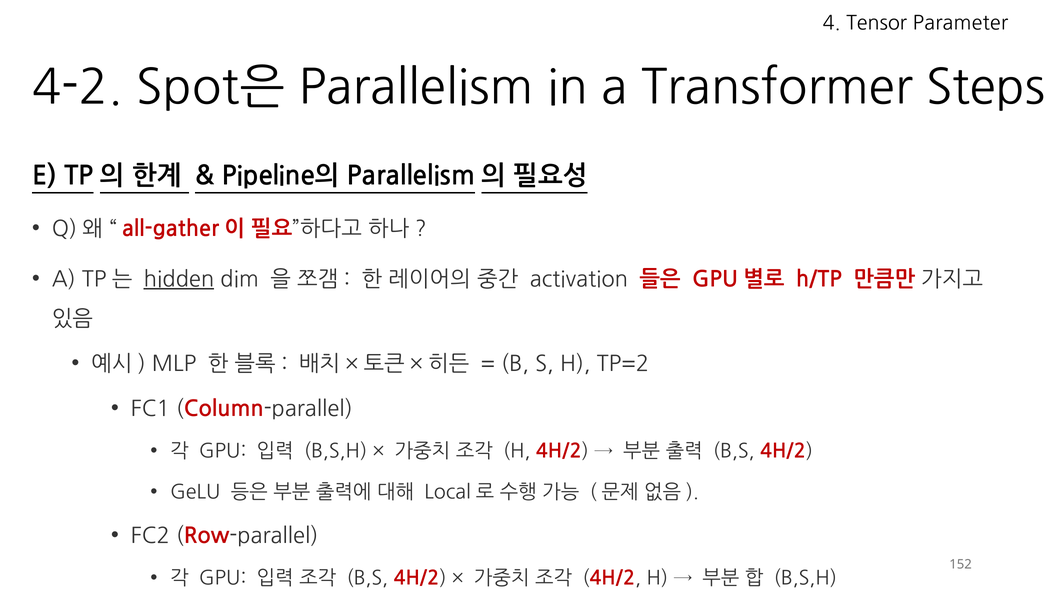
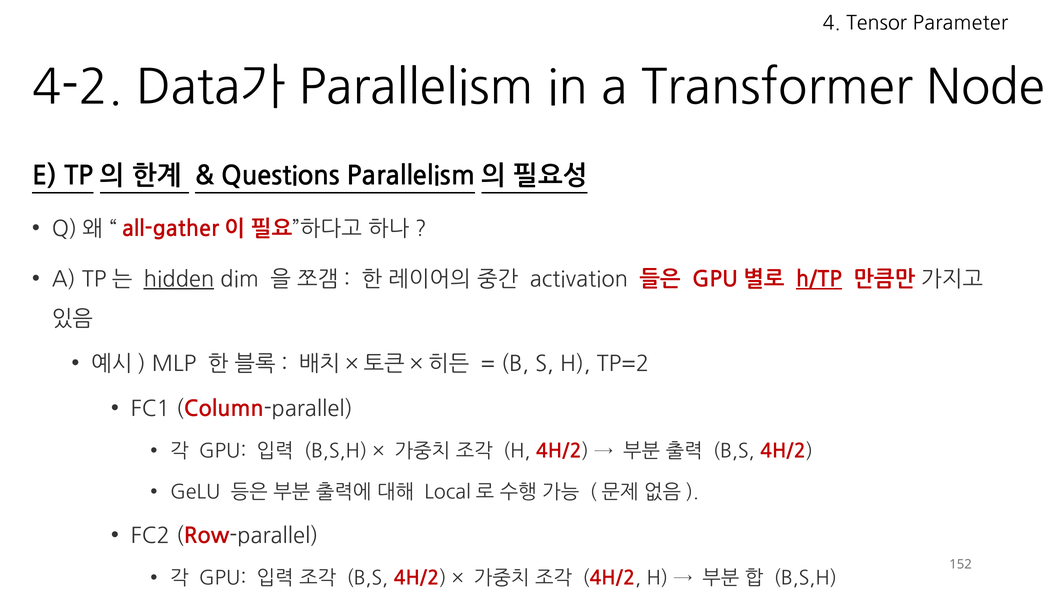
Spot은: Spot은 -> Data가 (211, 88)
Steps: Steps -> Node (986, 88)
Pipeline의: Pipeline의 -> Questions (281, 176)
h/TP underline: none -> present (819, 279)
